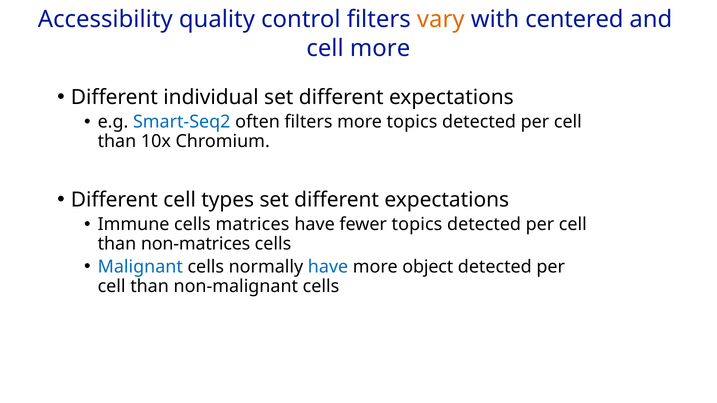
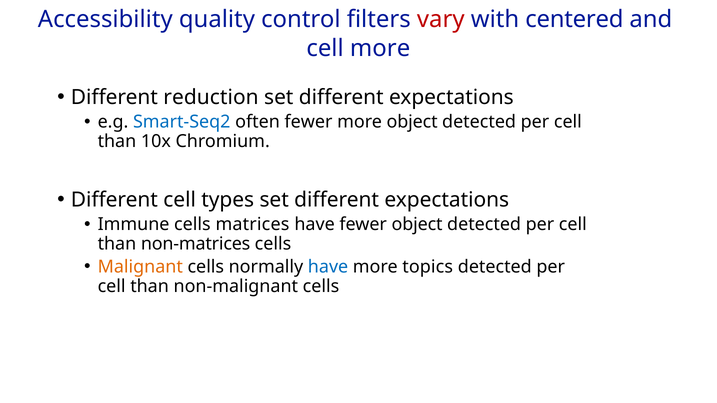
vary colour: orange -> red (441, 20)
individual: individual -> reduction (211, 97)
often filters: filters -> fewer (308, 122)
more topics: topics -> object (412, 122)
fewer topics: topics -> object (417, 225)
Malignant colour: blue -> orange (140, 267)
object: object -> topics (428, 267)
